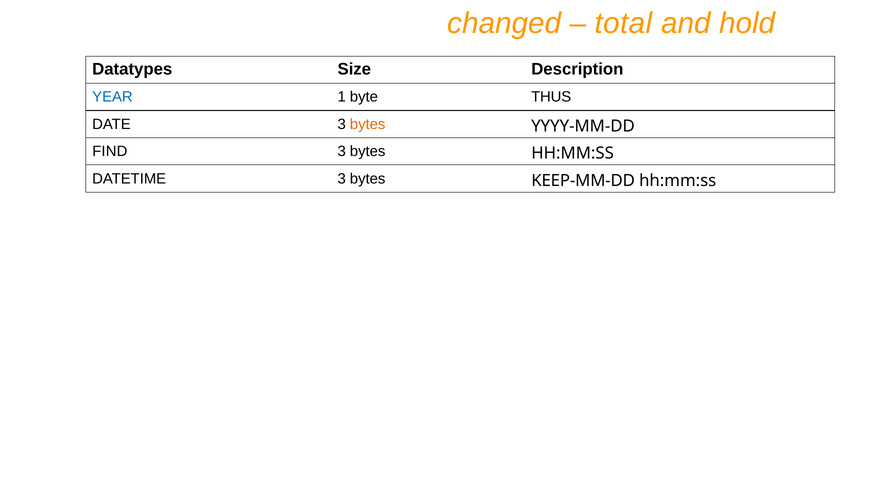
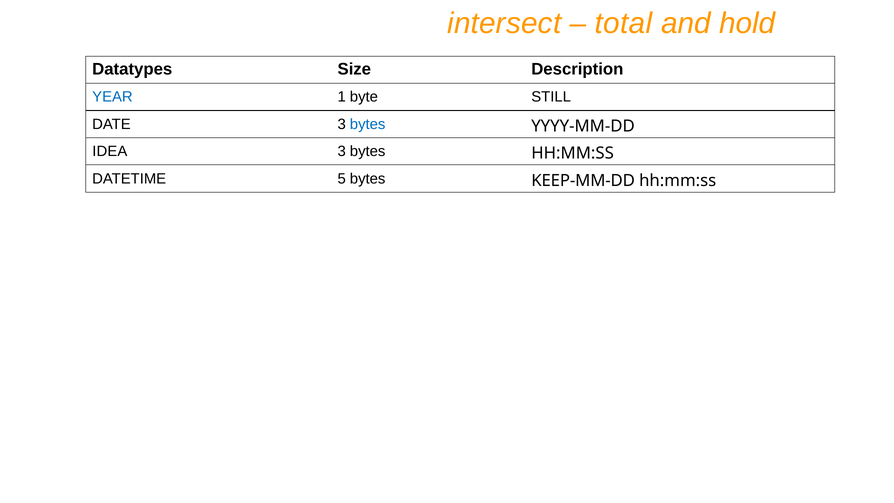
changed: changed -> intersect (504, 23)
THUS: THUS -> STILL (551, 97)
bytes colour: orange -> blue (368, 124)
FIND: FIND -> IDEA (110, 151)
DATETIME 3: 3 -> 5 (342, 179)
